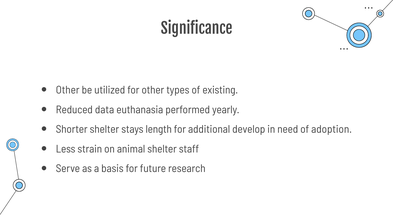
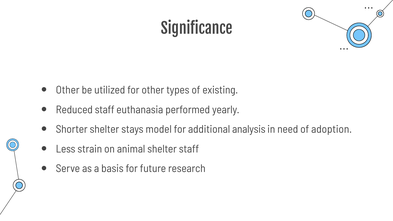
Reduced data: data -> staff (105, 110)
length: length -> model (159, 129)
develop: develop -> analysis (249, 129)
